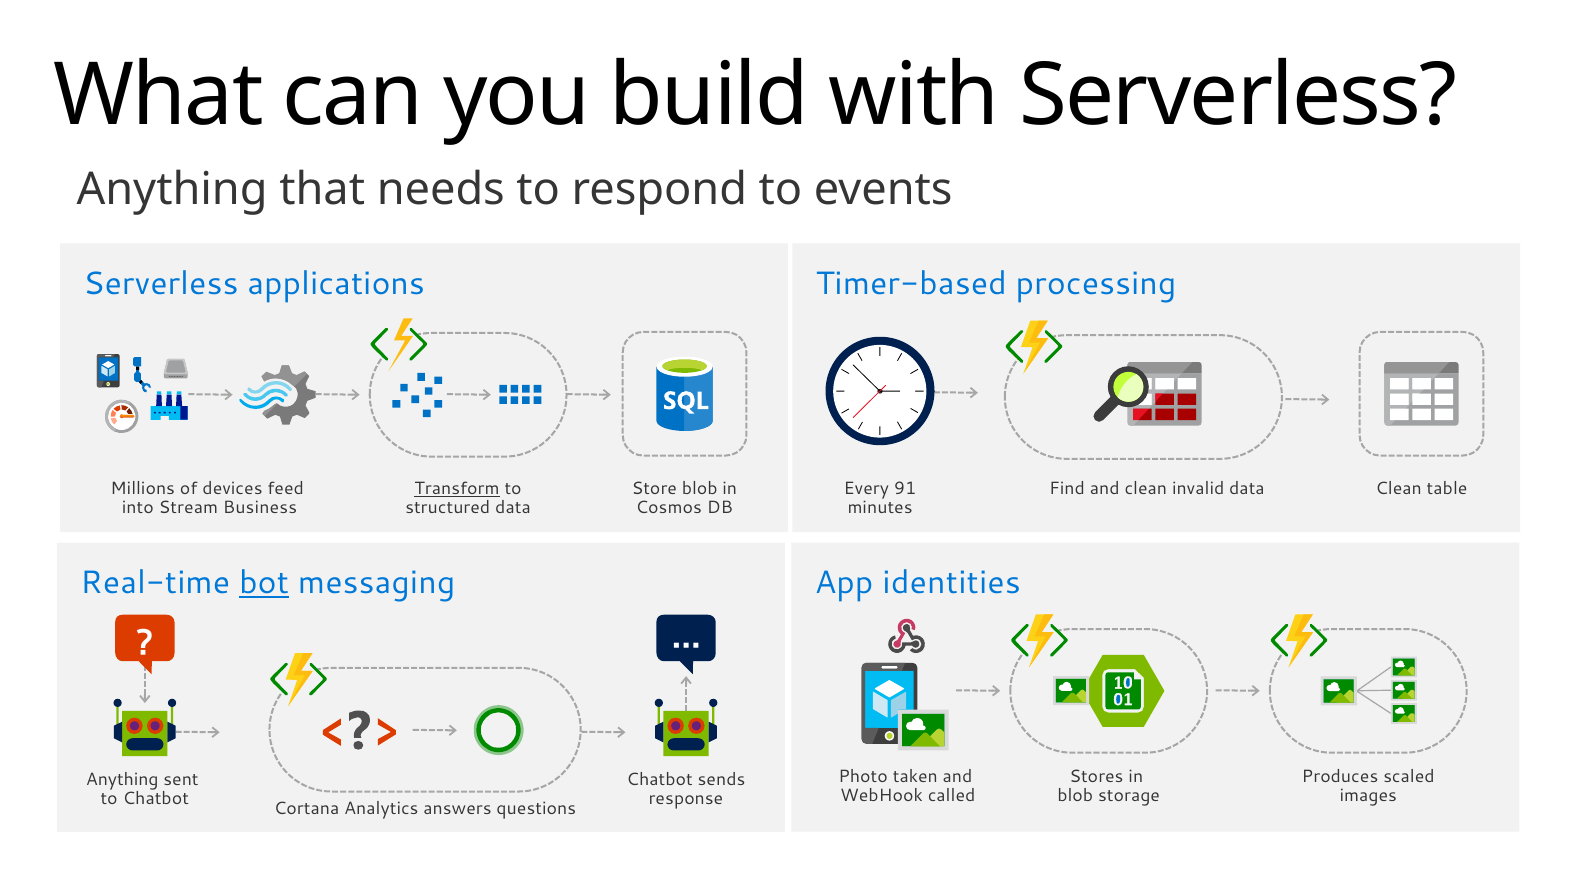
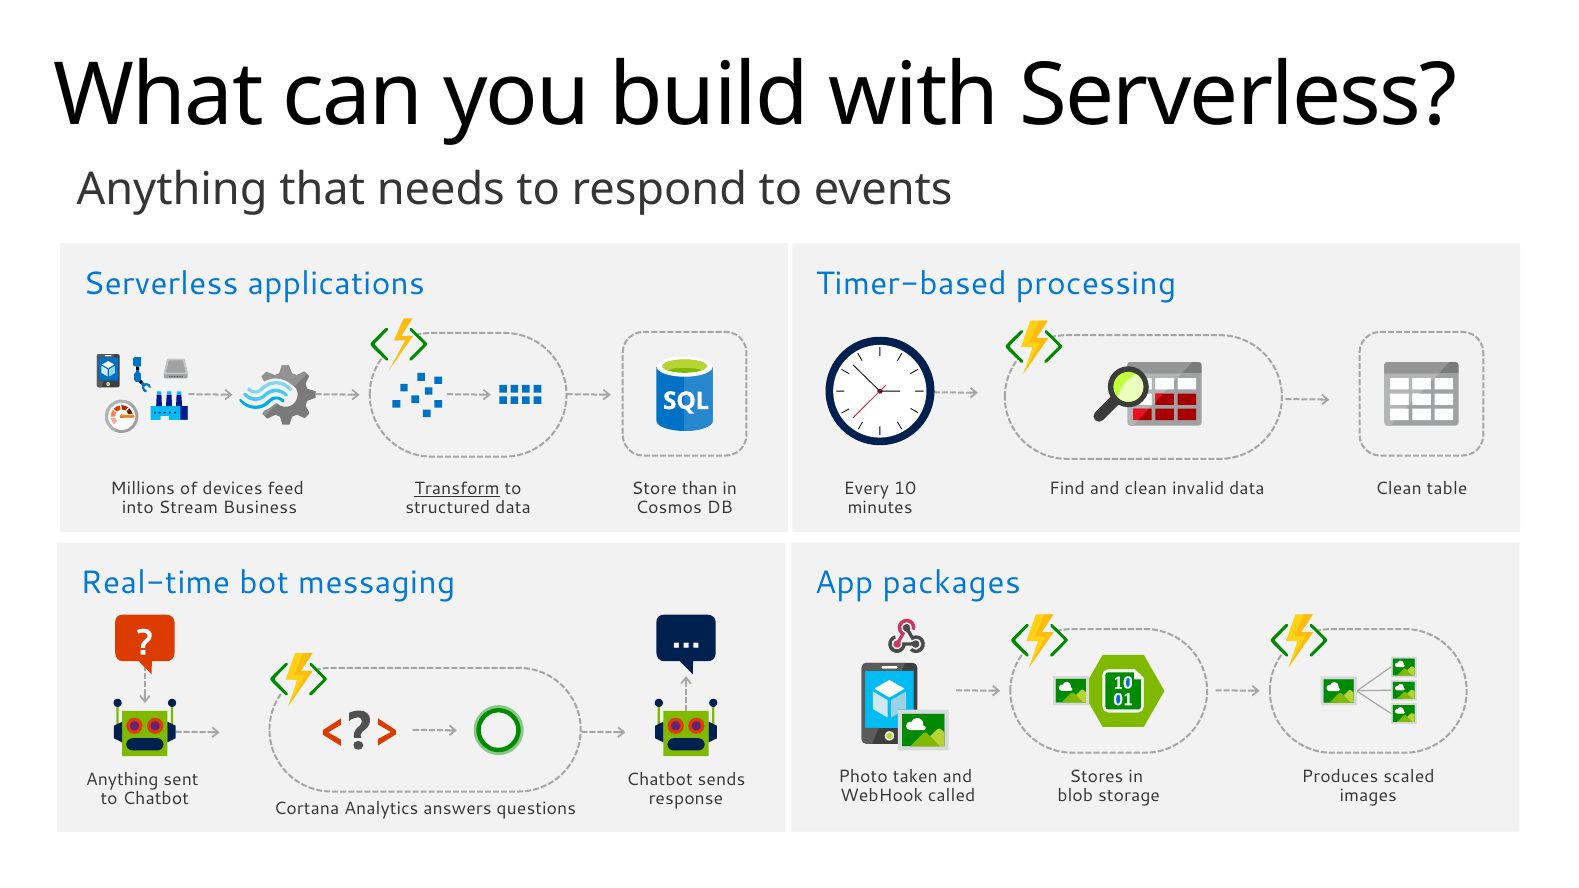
Store blob: blob -> than (700, 489)
91: 91 -> 10 (905, 489)
identities: identities -> packages (952, 583)
bot underline: present -> none (264, 583)
